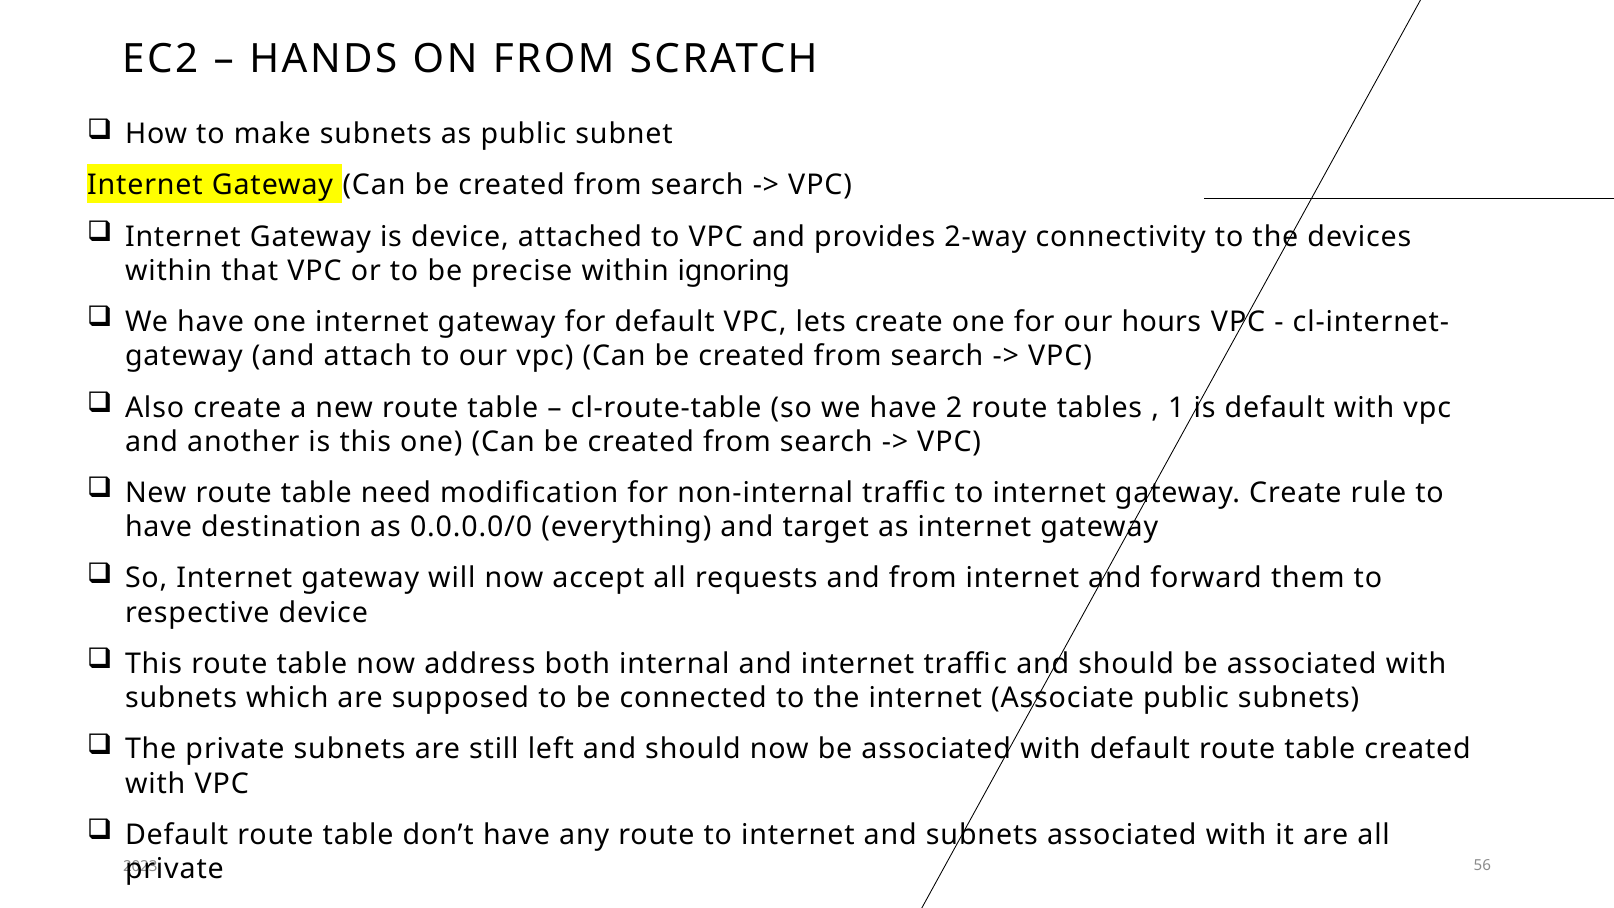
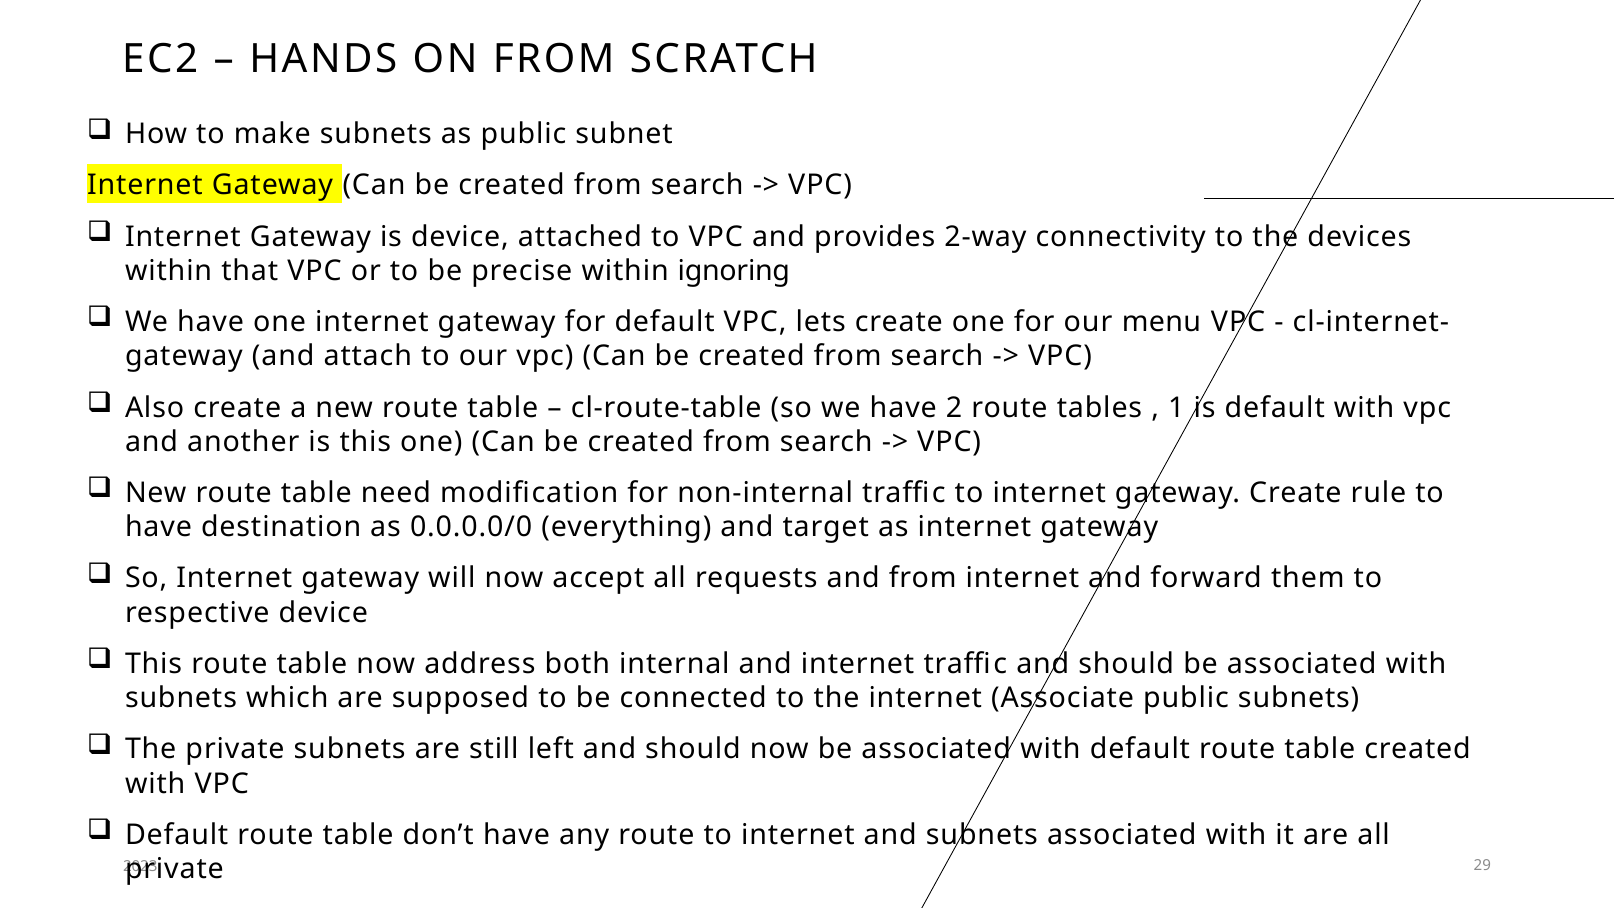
hours: hours -> menu (1161, 322)
56: 56 -> 29 (1482, 865)
